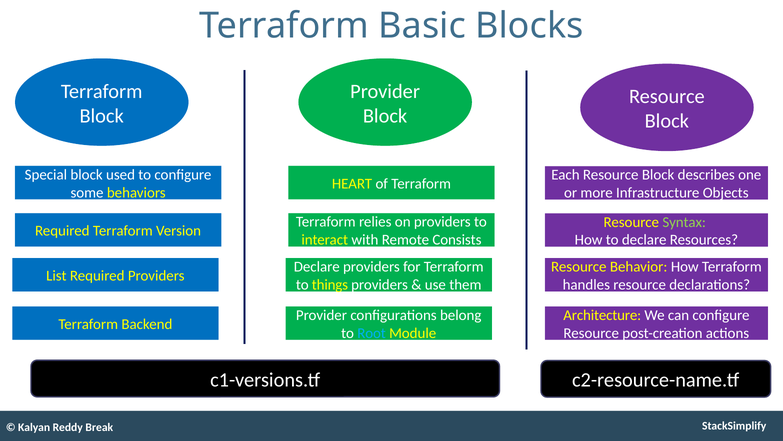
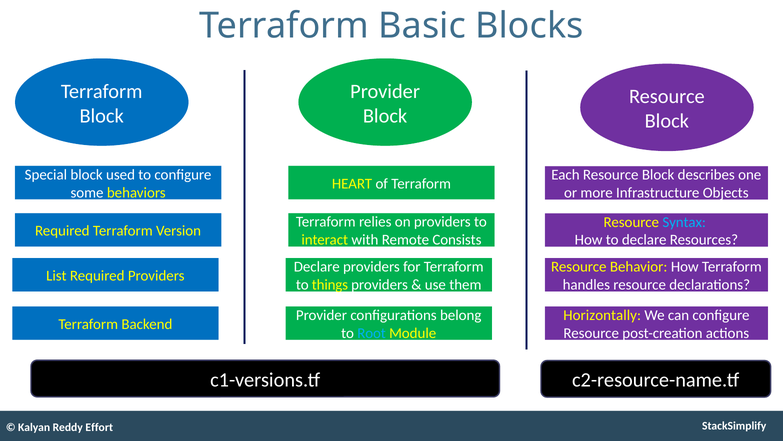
Syntax colour: light green -> light blue (684, 222)
Architecture: Architecture -> Horizontally (602, 315)
Break: Break -> Effort (99, 427)
